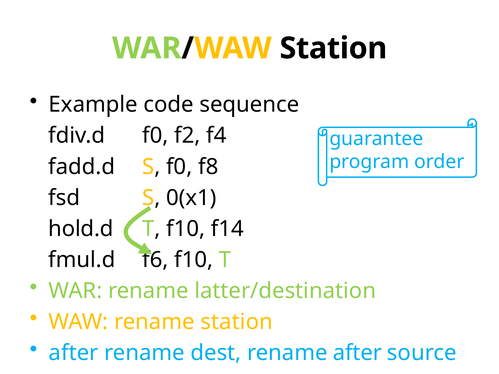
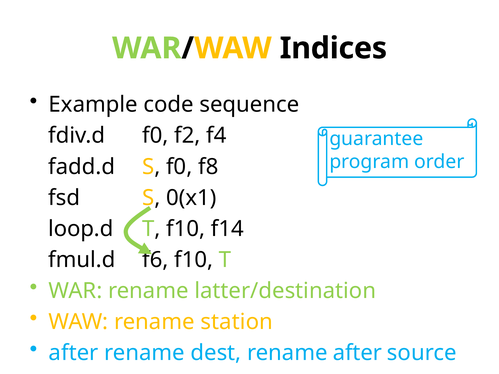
WAR/WAW Station: Station -> Indices (333, 48)
hold.d: hold.d -> loop.d (81, 229)
